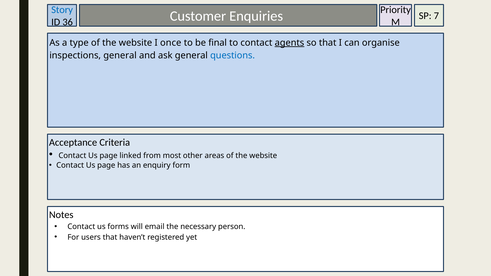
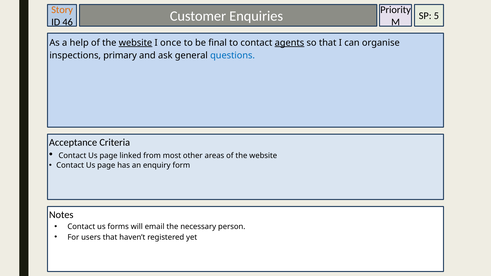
Story colour: blue -> orange (62, 10)
7: 7 -> 5 (436, 16)
36: 36 -> 46 (68, 22)
type: type -> help (79, 43)
website underline: none -> present (135, 43)
inspections general: general -> primary (120, 55)
